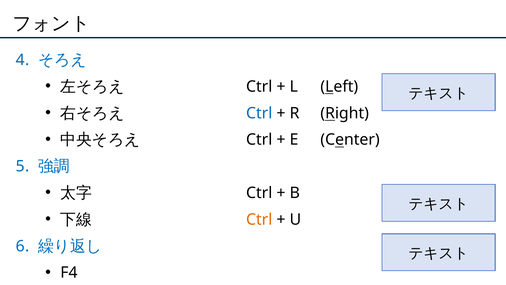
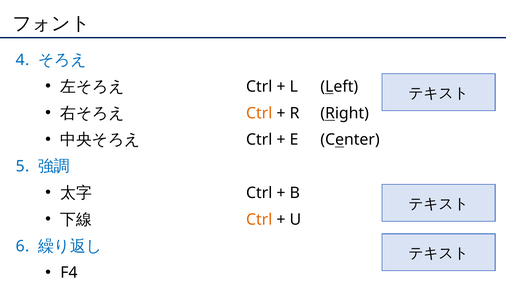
Ctrl colour: blue -> orange (259, 113)
